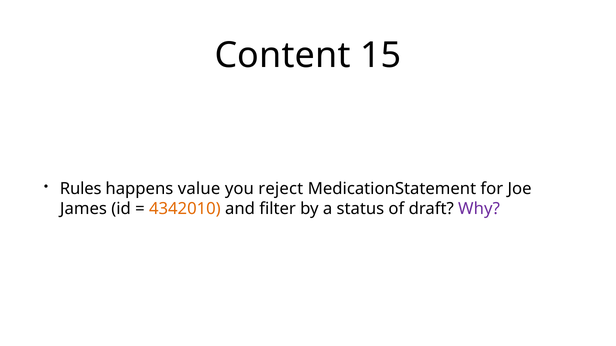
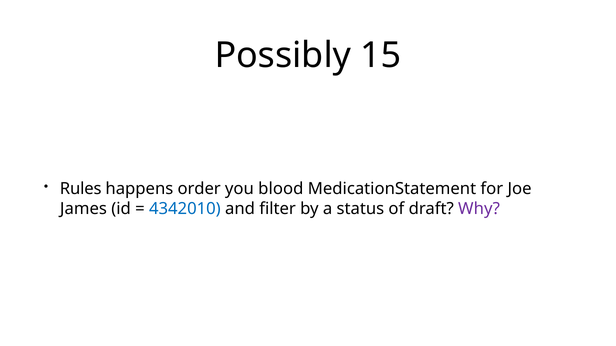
Content: Content -> Possibly (283, 55)
value: value -> order (199, 189)
reject: reject -> blood (281, 189)
4342010 colour: orange -> blue (185, 209)
